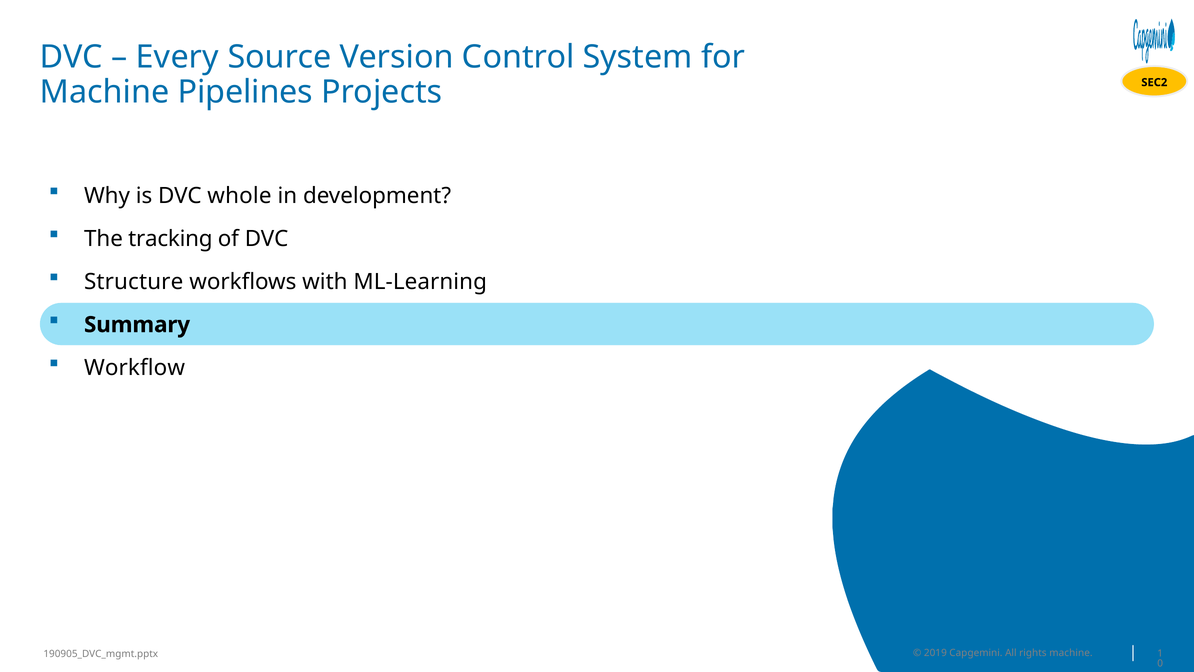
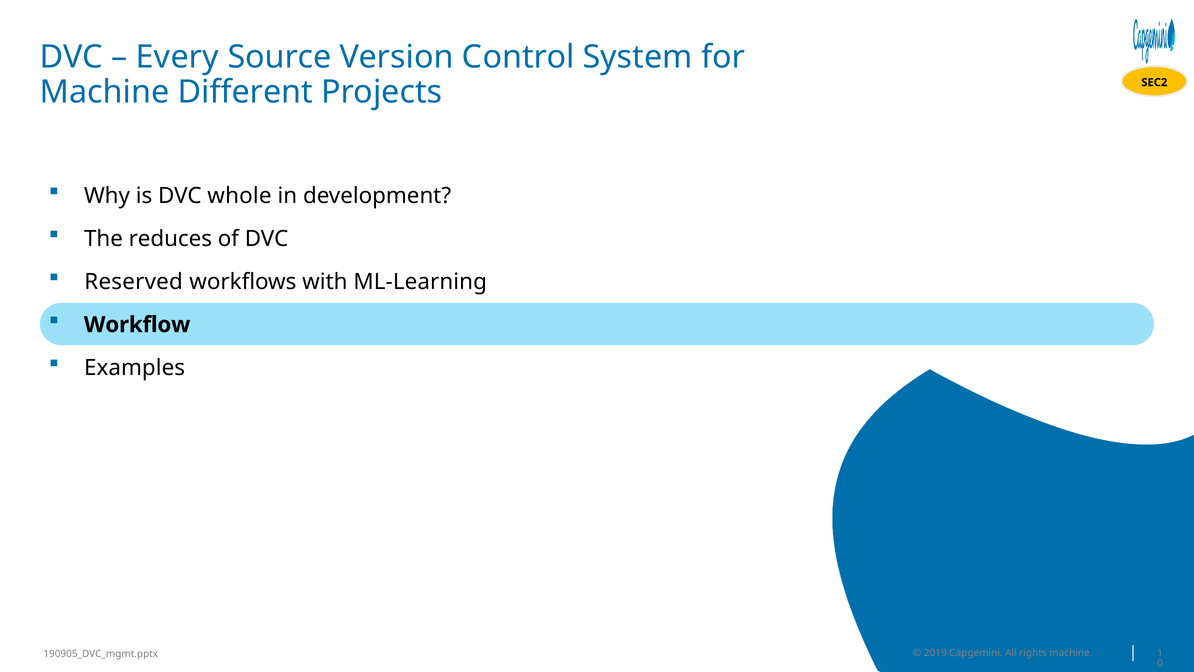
Pipelines: Pipelines -> Different (245, 92)
tracking: tracking -> reduces (170, 239)
Structure: Structure -> Reserved (134, 282)
Summary: Summary -> Workflow (137, 325)
Workflow: Workflow -> Examples (135, 368)
